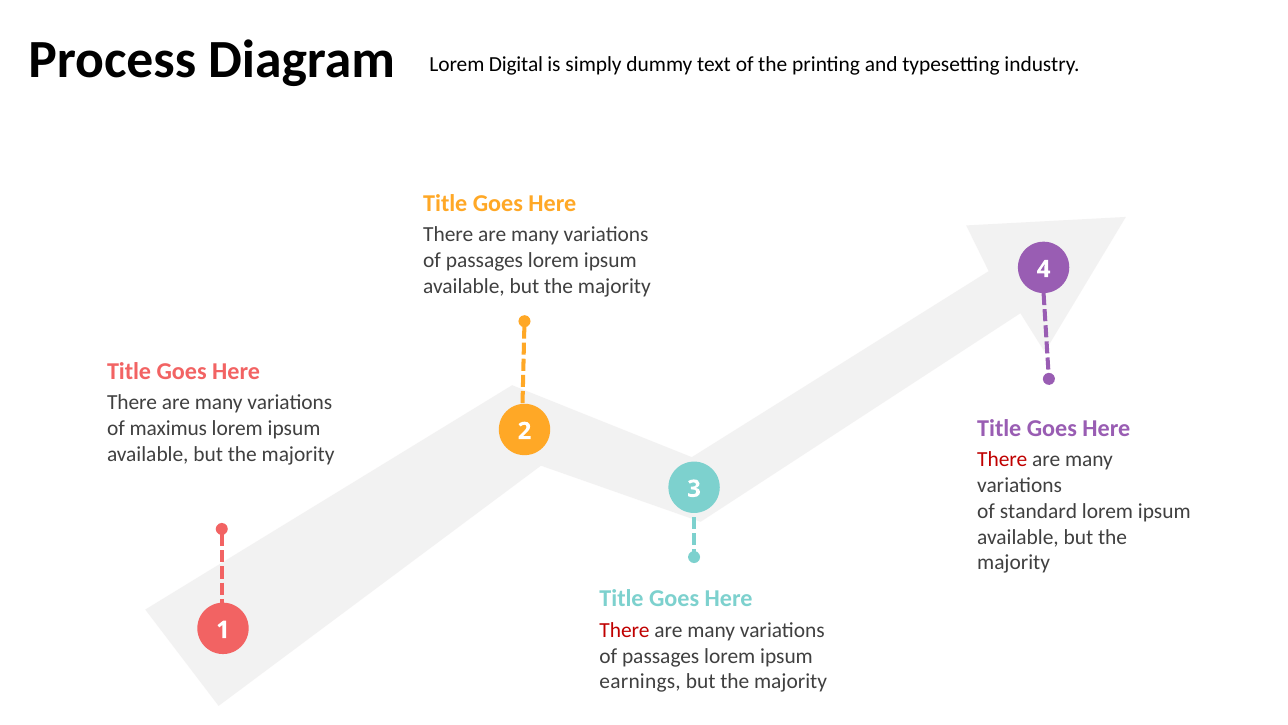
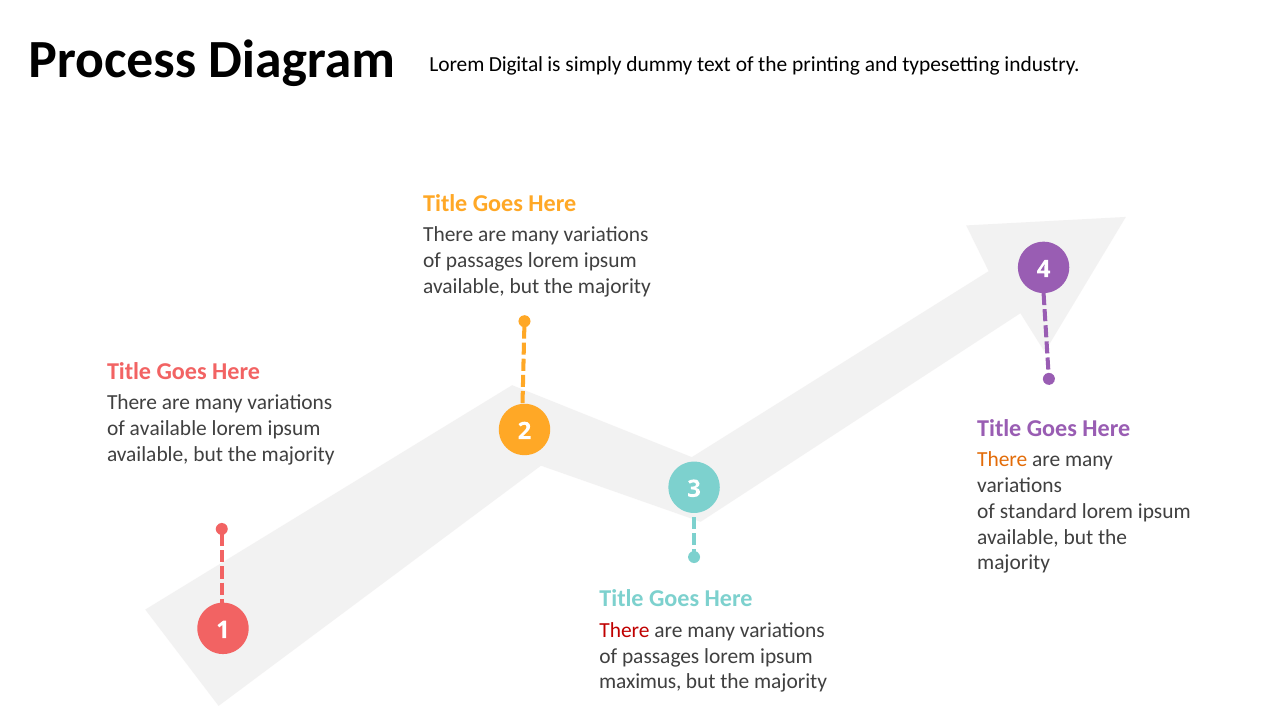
of maximus: maximus -> available (168, 428)
There colour: red -> orange (1002, 459)
earnings: earnings -> maximus (640, 681)
